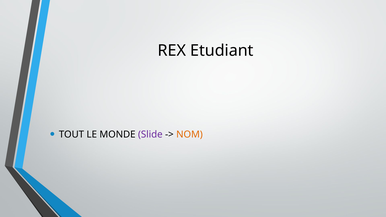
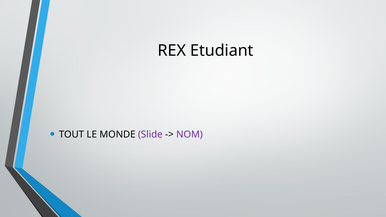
NOM colour: orange -> purple (189, 135)
